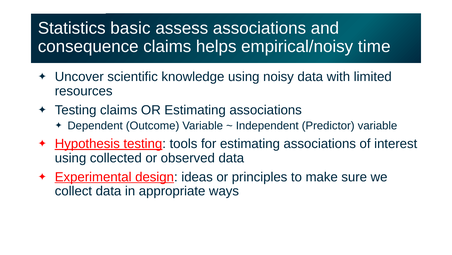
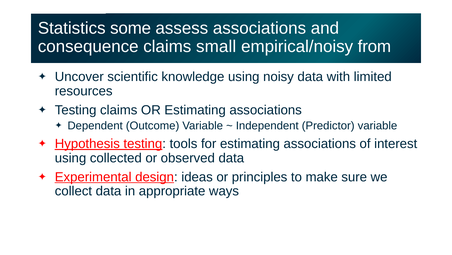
basic: basic -> some (131, 28)
helps: helps -> small (216, 46)
time: time -> from (374, 46)
